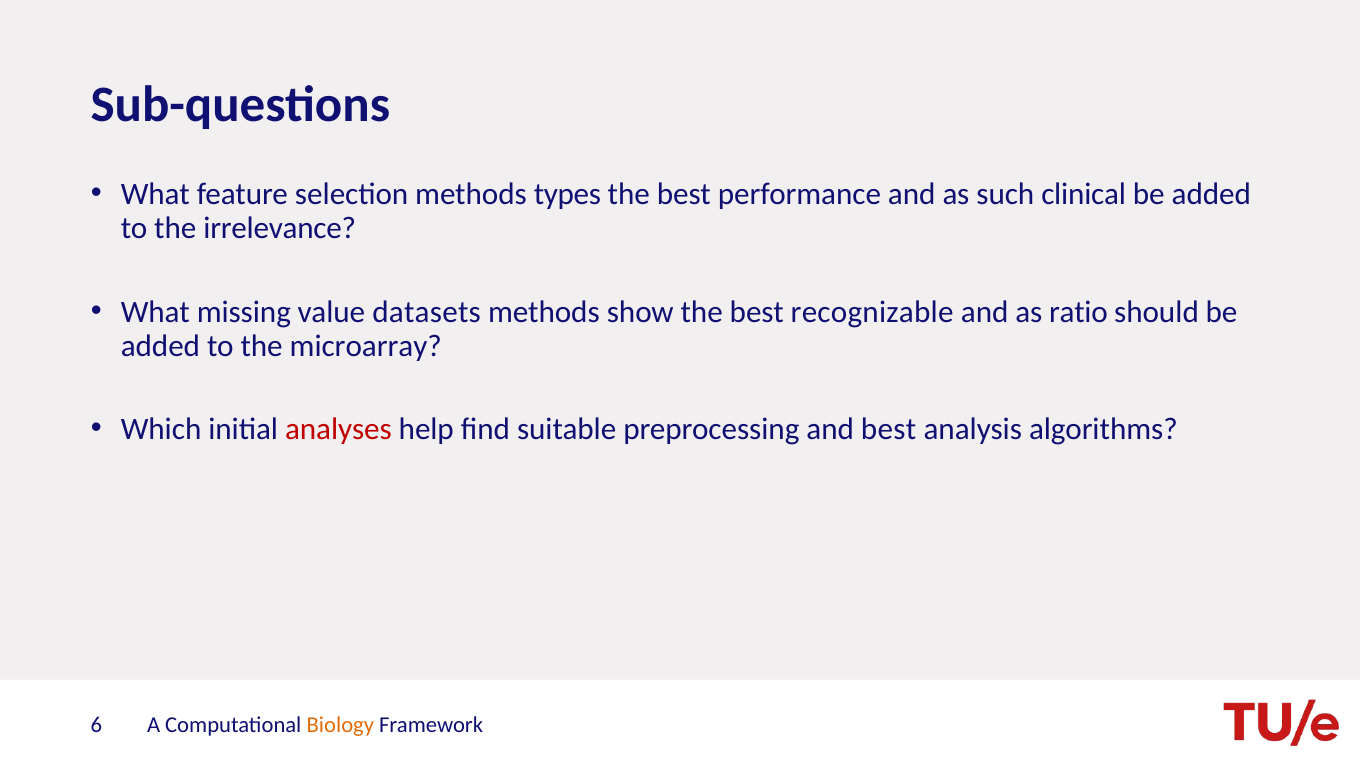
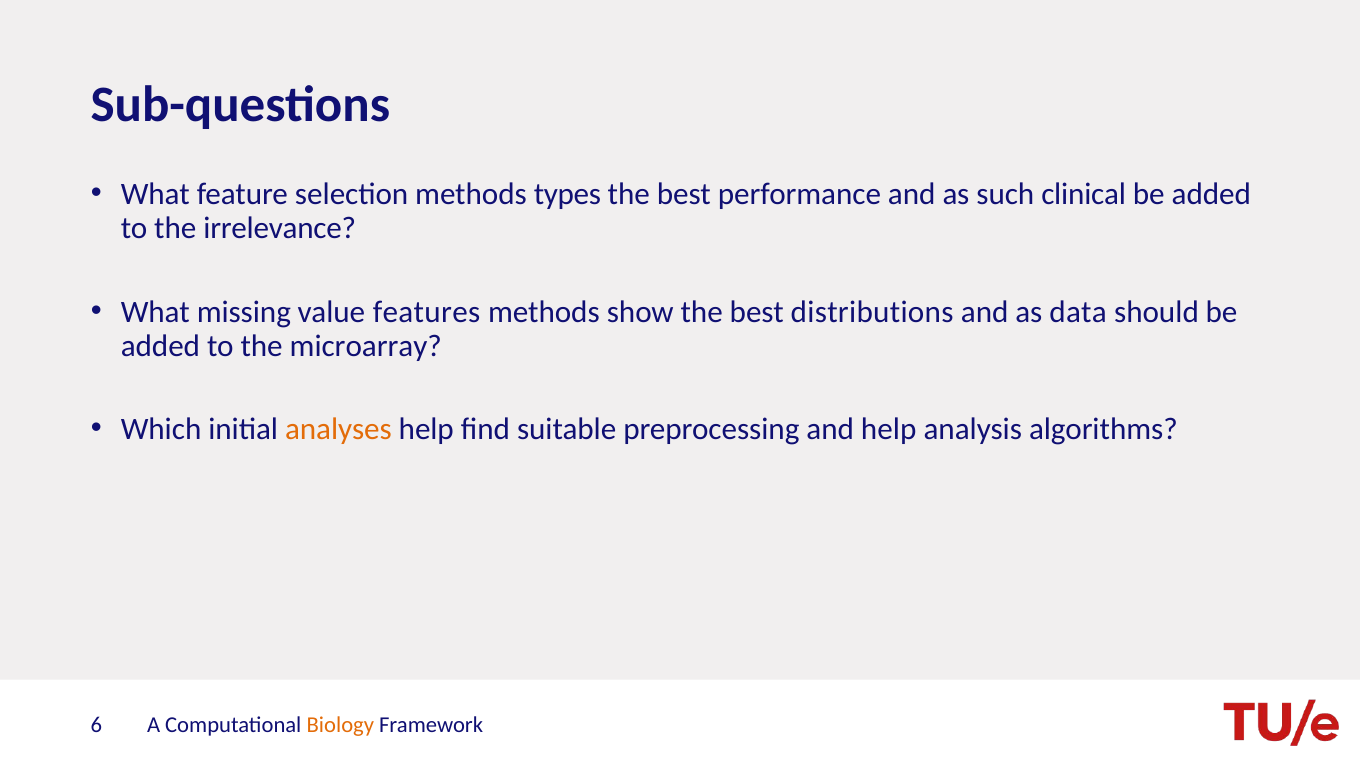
datasets: datasets -> features (427, 312)
recognizable: recognizable -> distributions (872, 312)
ratio: ratio -> data (1078, 312)
analyses colour: red -> orange (338, 429)
and best: best -> help (889, 429)
